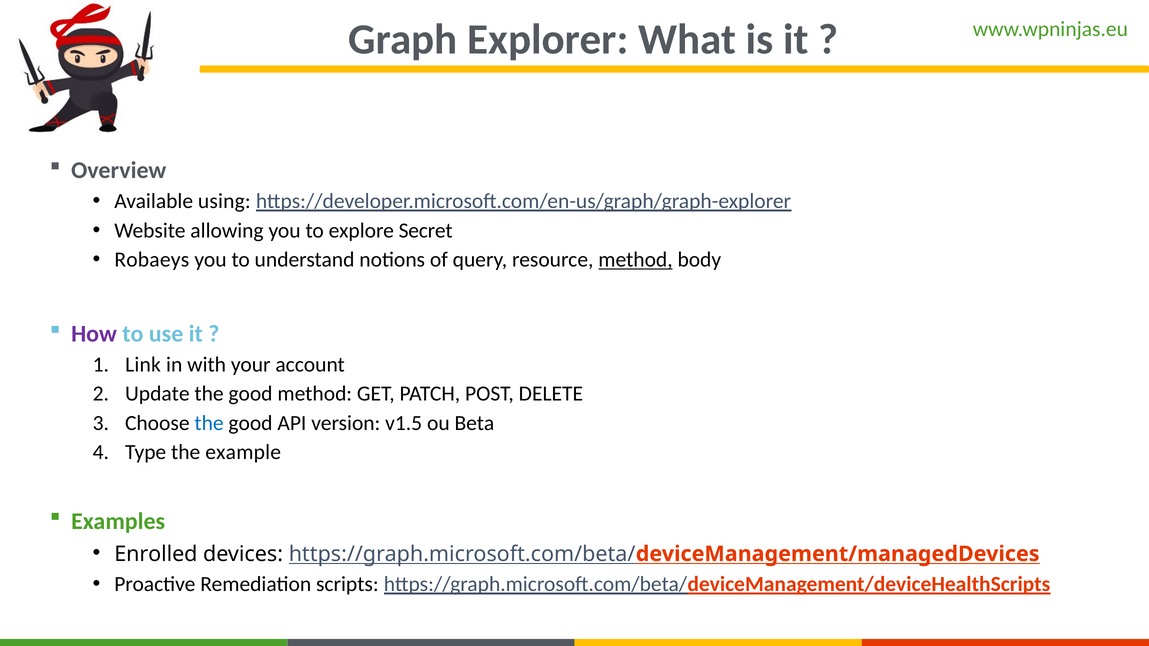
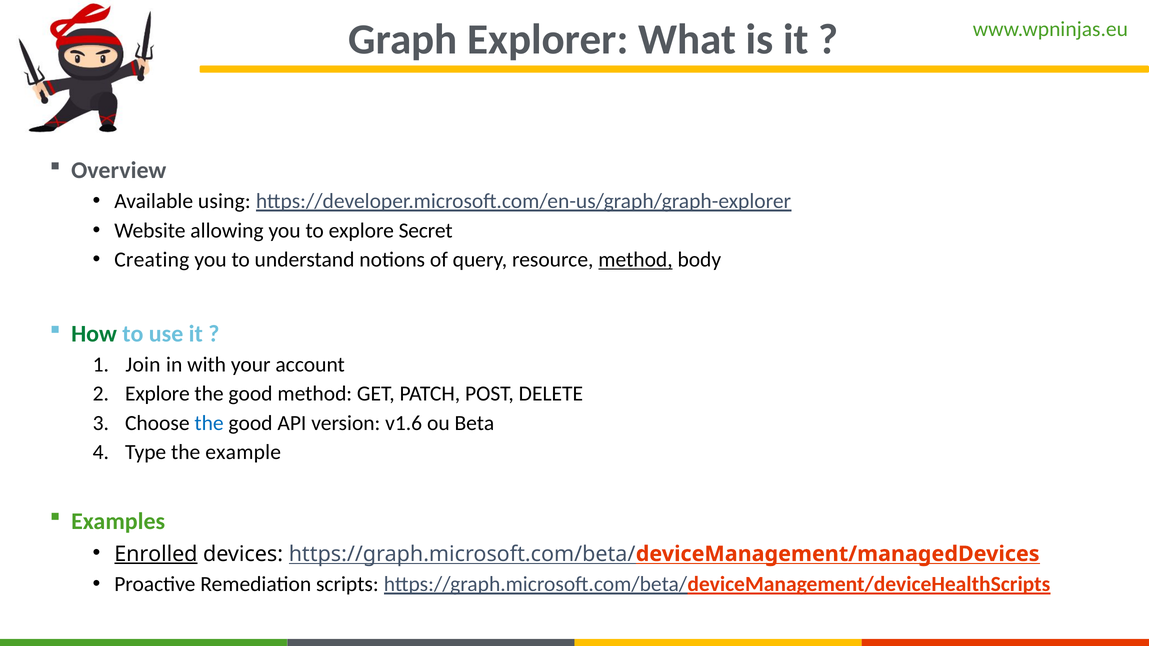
Robaeys: Robaeys -> Creating (152, 260)
How colour: purple -> green (94, 334)
Link: Link -> Join (143, 365)
Update: Update -> Explore (157, 394)
v1.5: v1.5 -> v1.6 (404, 423)
Enrolled underline: none -> present (156, 554)
